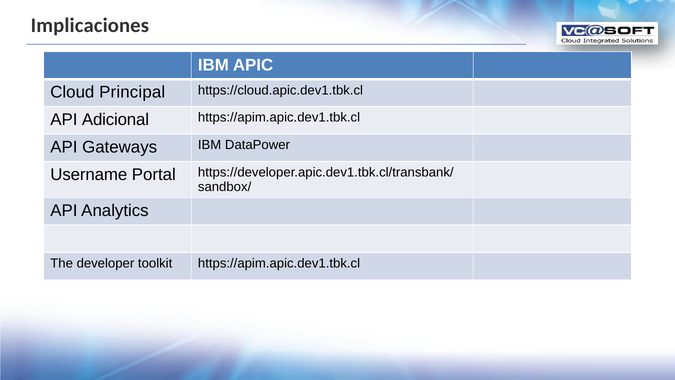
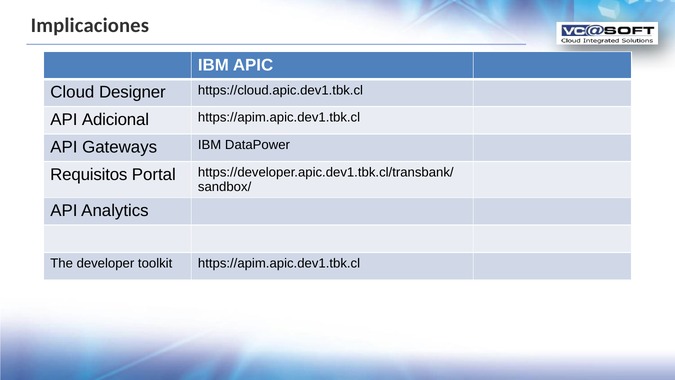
Principal: Principal -> Designer (132, 92)
Username: Username -> Requisitos (89, 174)
